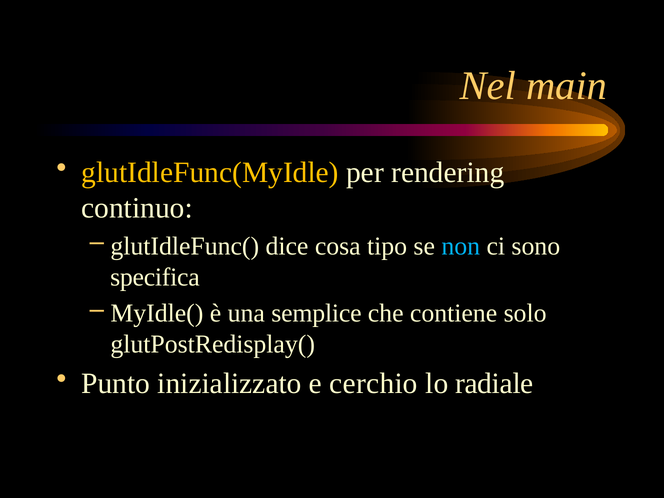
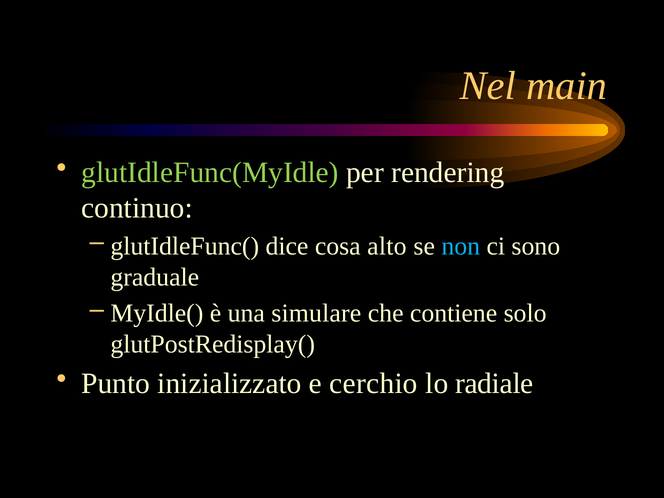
glutIdleFunc(MyIdle colour: yellow -> light green (210, 173)
tipo: tipo -> alto (387, 246)
specifica: specifica -> graduale (155, 277)
semplice: semplice -> simulare (316, 313)
